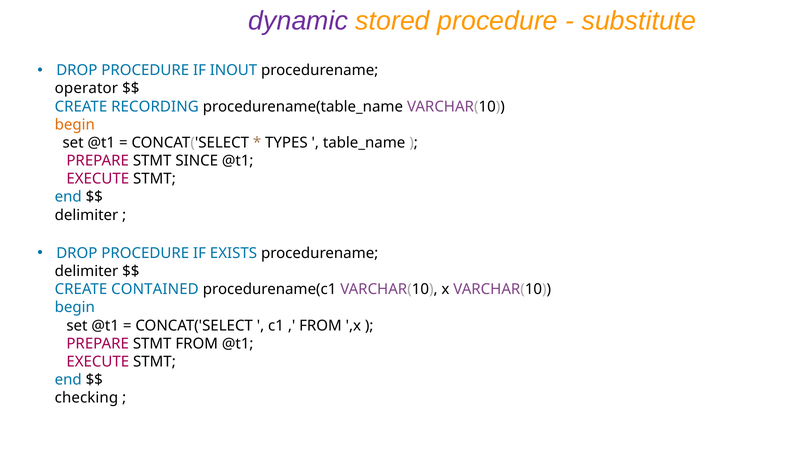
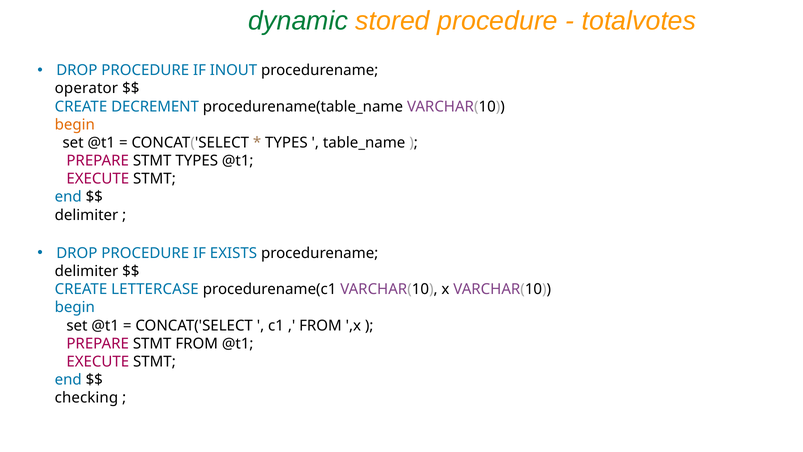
dynamic colour: purple -> green (298, 21)
substitute: substitute -> totalvotes (639, 21)
RECORDING: RECORDING -> DECREMENT (155, 106)
STMT SINCE: SINCE -> TYPES (197, 161)
CONTAINED: CONTAINED -> LETTERCASE (155, 289)
